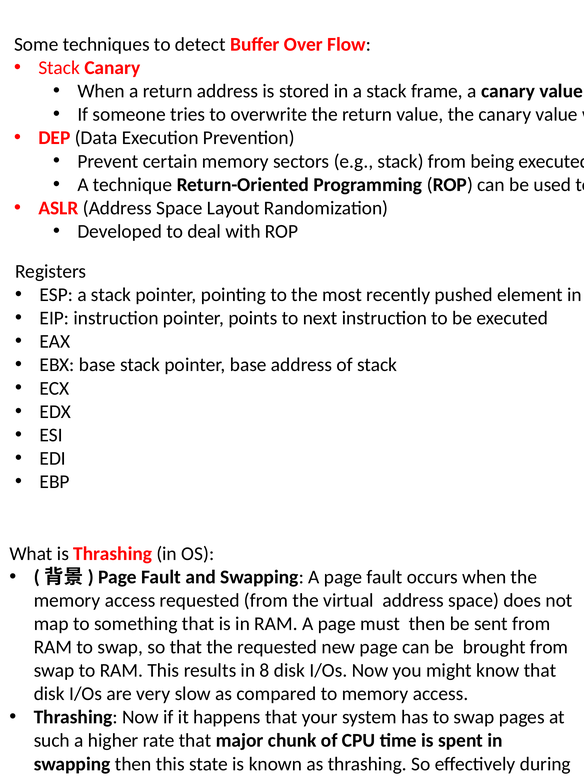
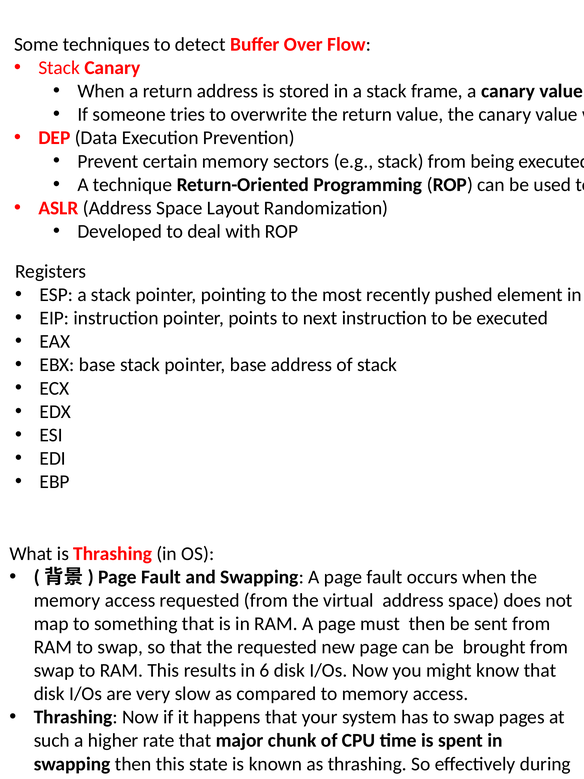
8: 8 -> 6 (265, 670)
